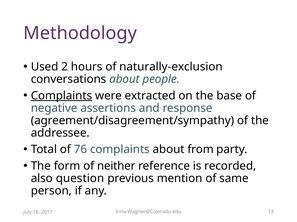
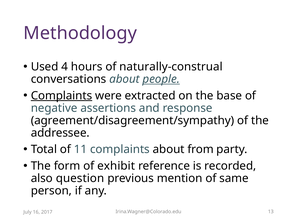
2: 2 -> 4 (65, 67)
naturally-exclusion: naturally-exclusion -> naturally-construal (171, 67)
people underline: none -> present (161, 79)
76: 76 -> 11 (81, 150)
neither: neither -> exhibit (116, 166)
